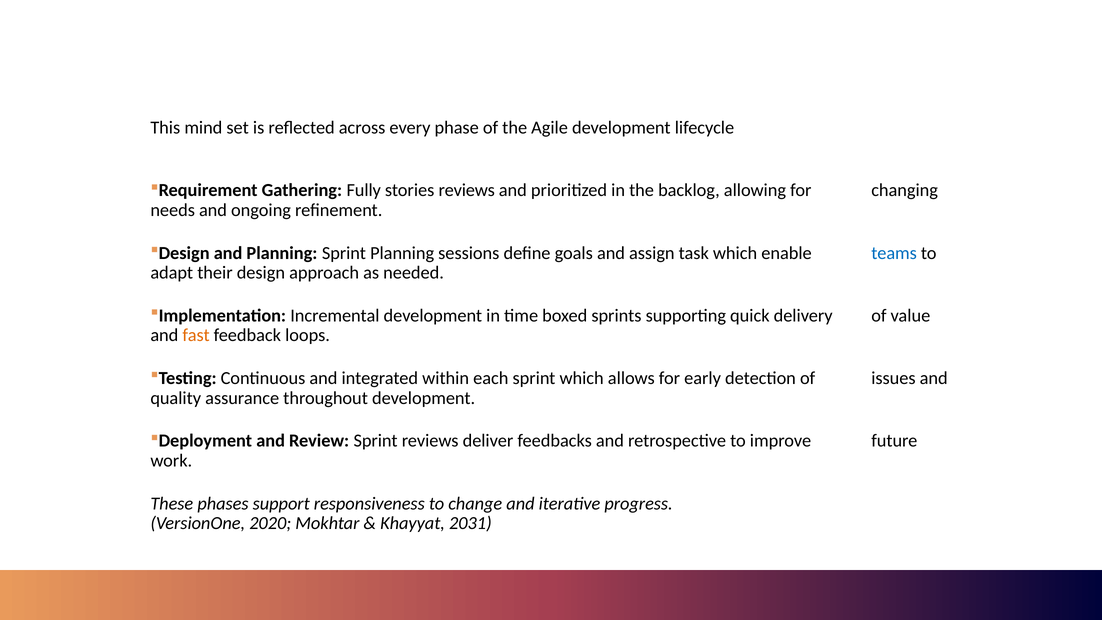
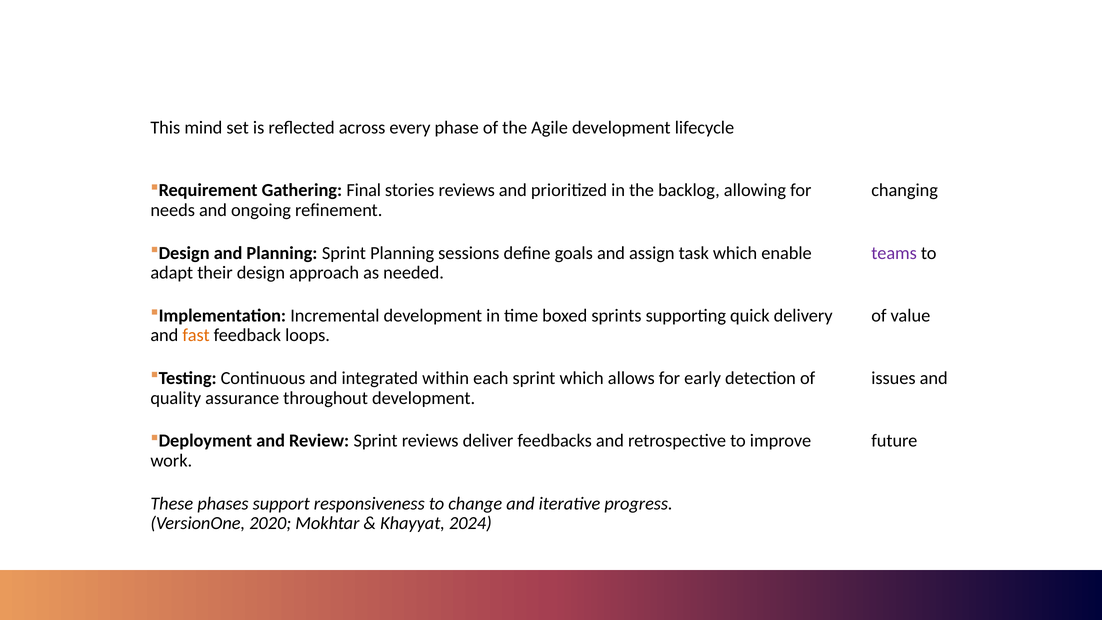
Fully: Fully -> Final (364, 190)
teams colour: blue -> purple (894, 253)
2031: 2031 -> 2024 (470, 523)
